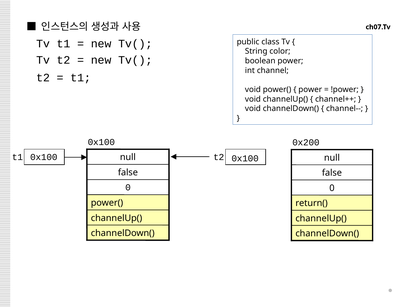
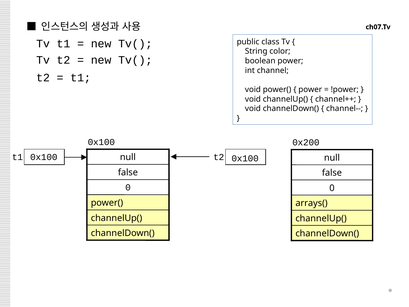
return(: return( -> arrays( (312, 203)
